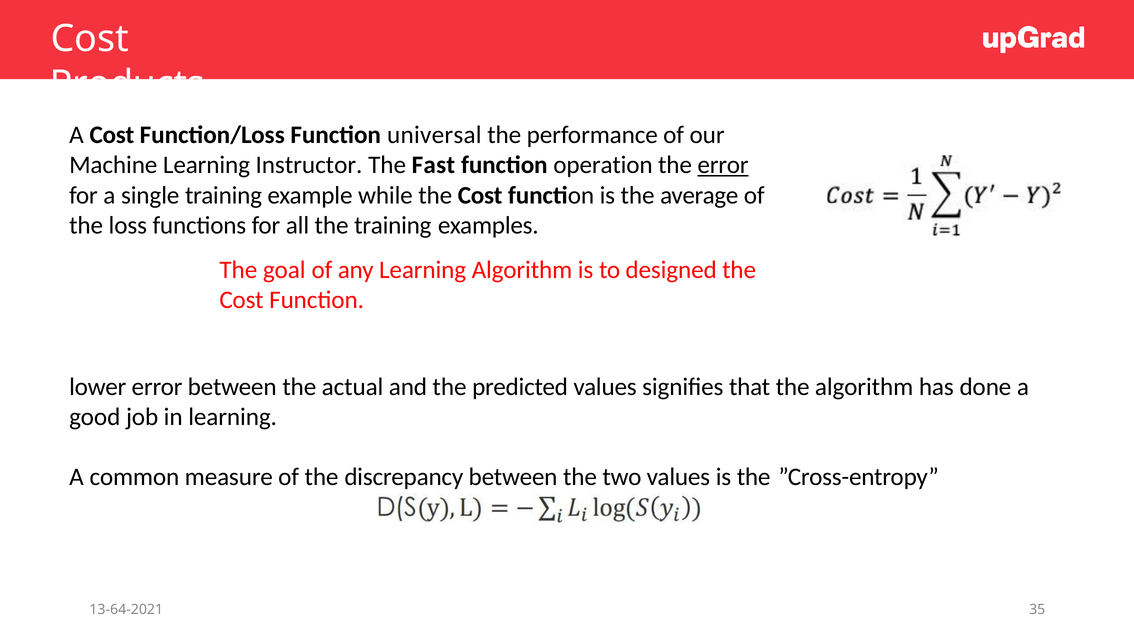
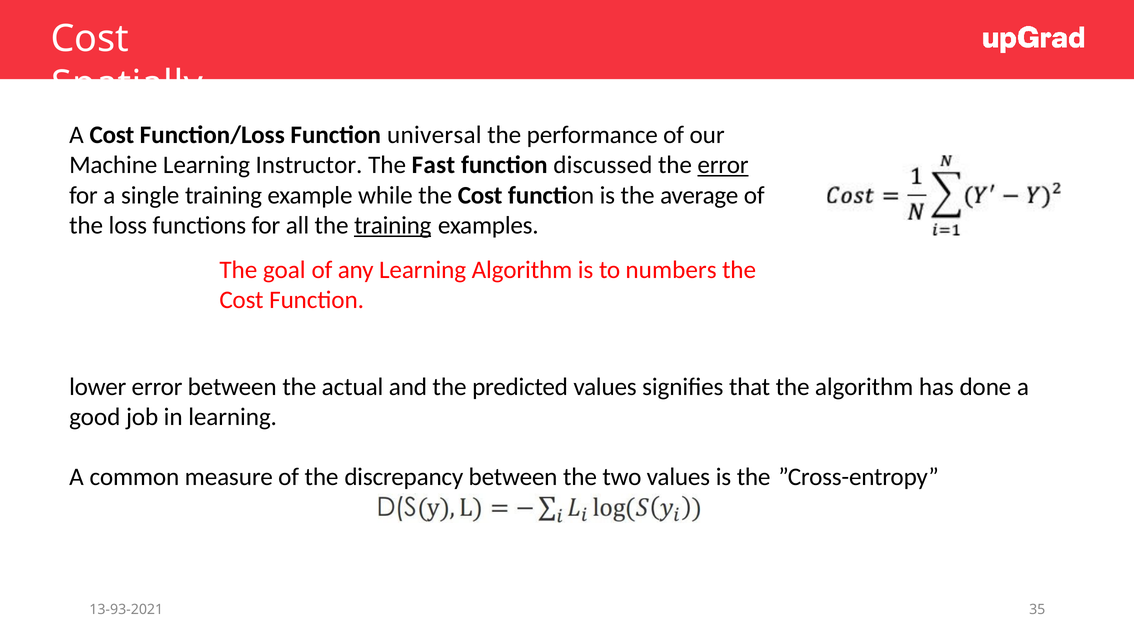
Products: Products -> Spatially (127, 84)
operation: operation -> discussed (603, 165)
training underline: none -> present (393, 225)
designed: designed -> numbers (671, 270)
13-64-2021: 13-64-2021 -> 13-93-2021 (126, 609)
